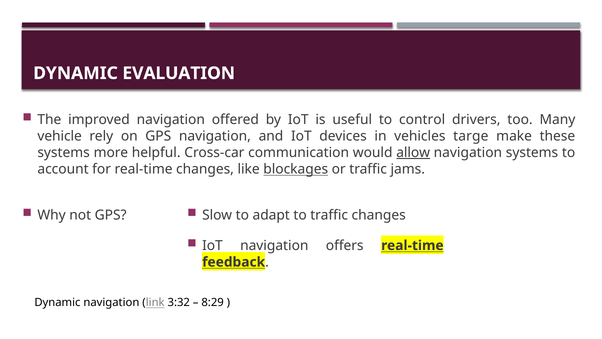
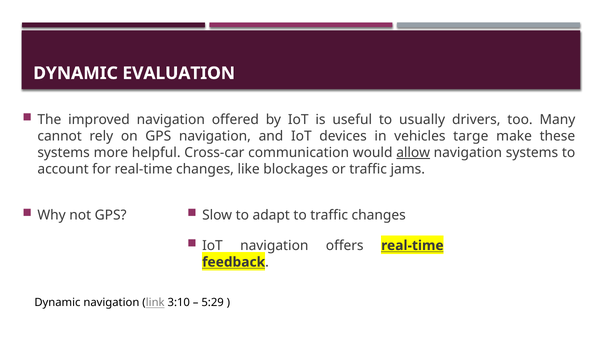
control: control -> usually (422, 119)
vehicle: vehicle -> cannot (60, 136)
blockages underline: present -> none (296, 169)
3:32: 3:32 -> 3:10 (179, 302)
8:29: 8:29 -> 5:29 (213, 302)
